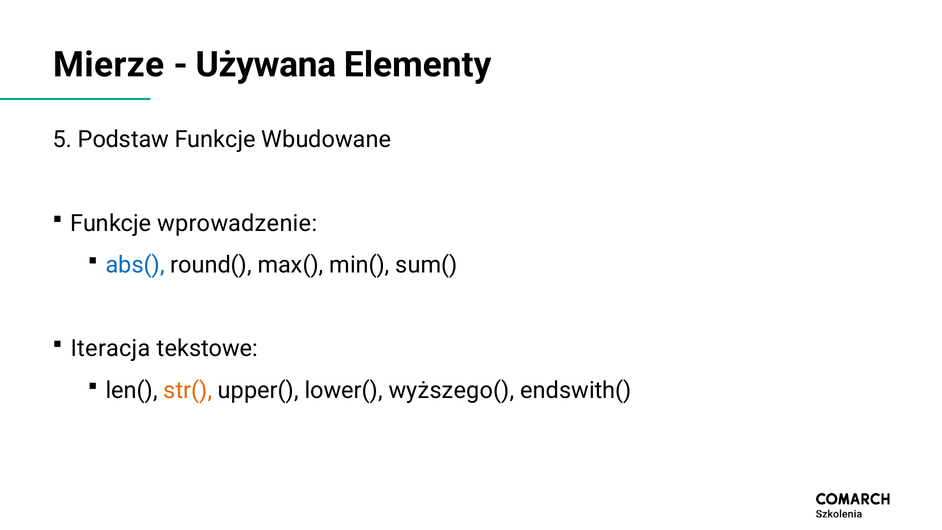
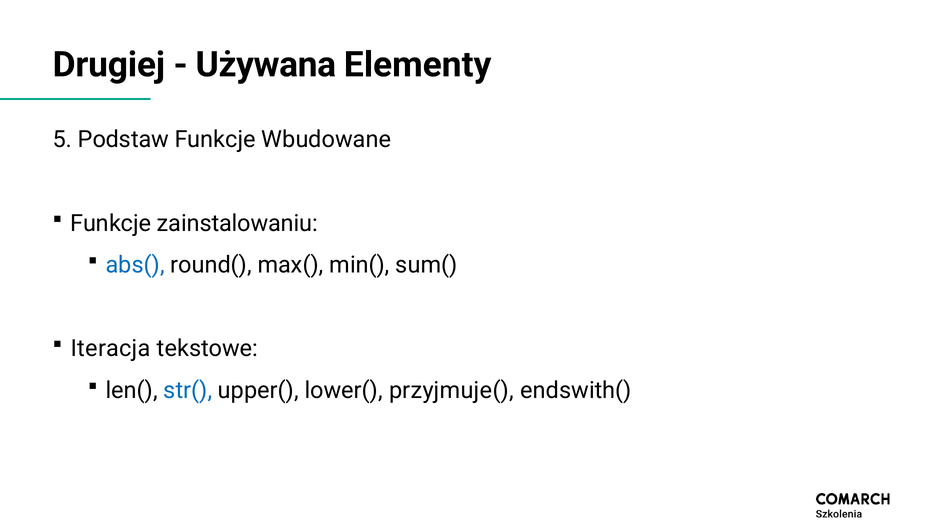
Mierze: Mierze -> Drugiej (109, 65)
wprowadzenie: wprowadzenie -> zainstalowaniu (237, 223)
str( colour: orange -> blue (188, 390)
wyższego(: wyższego( -> przyjmuje( (451, 390)
